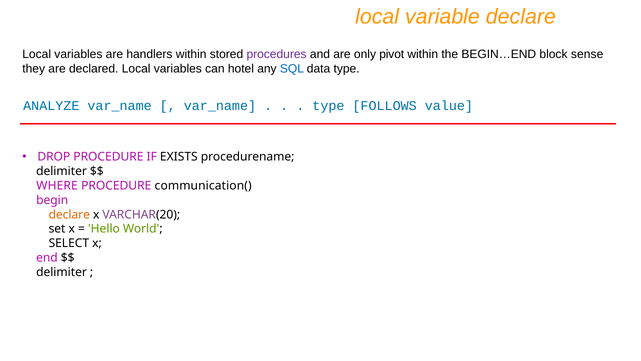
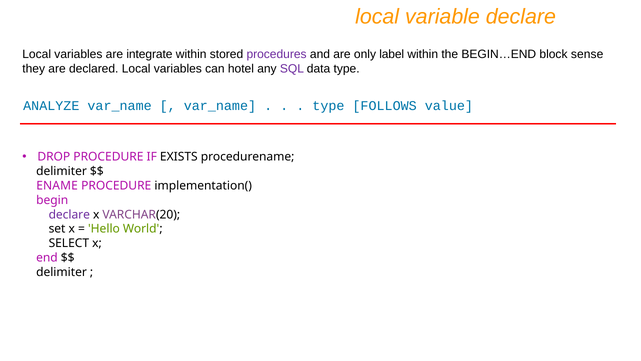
handlers: handlers -> integrate (149, 54)
pivot: pivot -> label (392, 54)
SQL colour: blue -> purple (292, 69)
WHERE: WHERE -> ENAME (57, 185)
communication(: communication( -> implementation( (203, 185)
declare colour: orange -> purple (69, 214)
